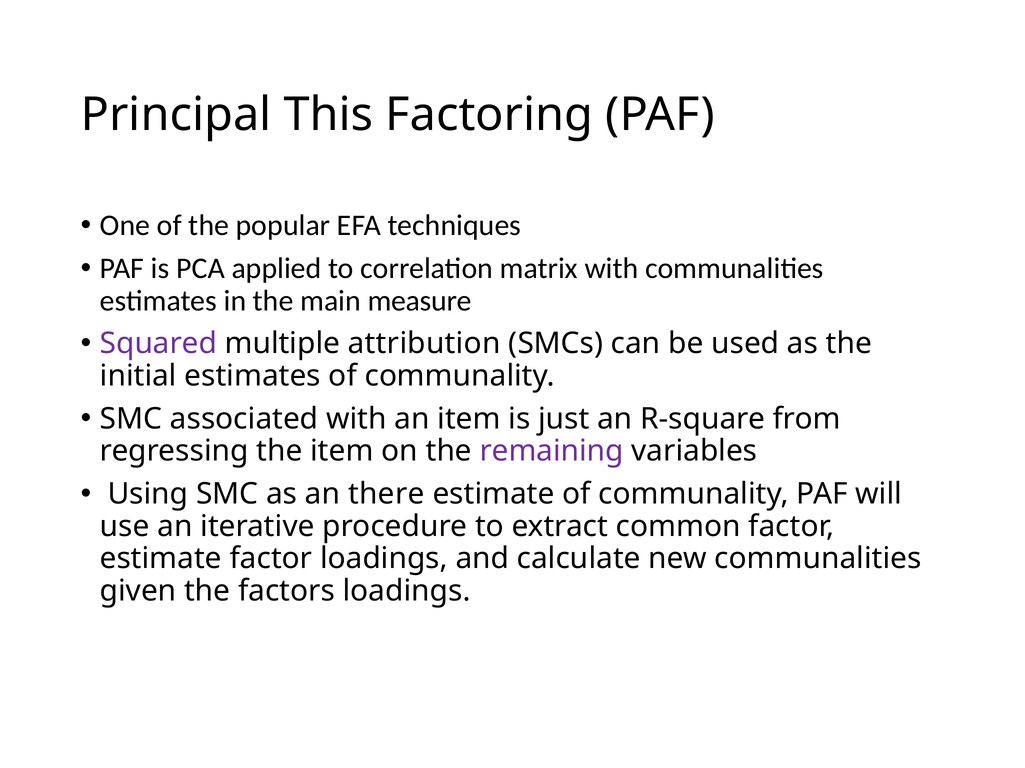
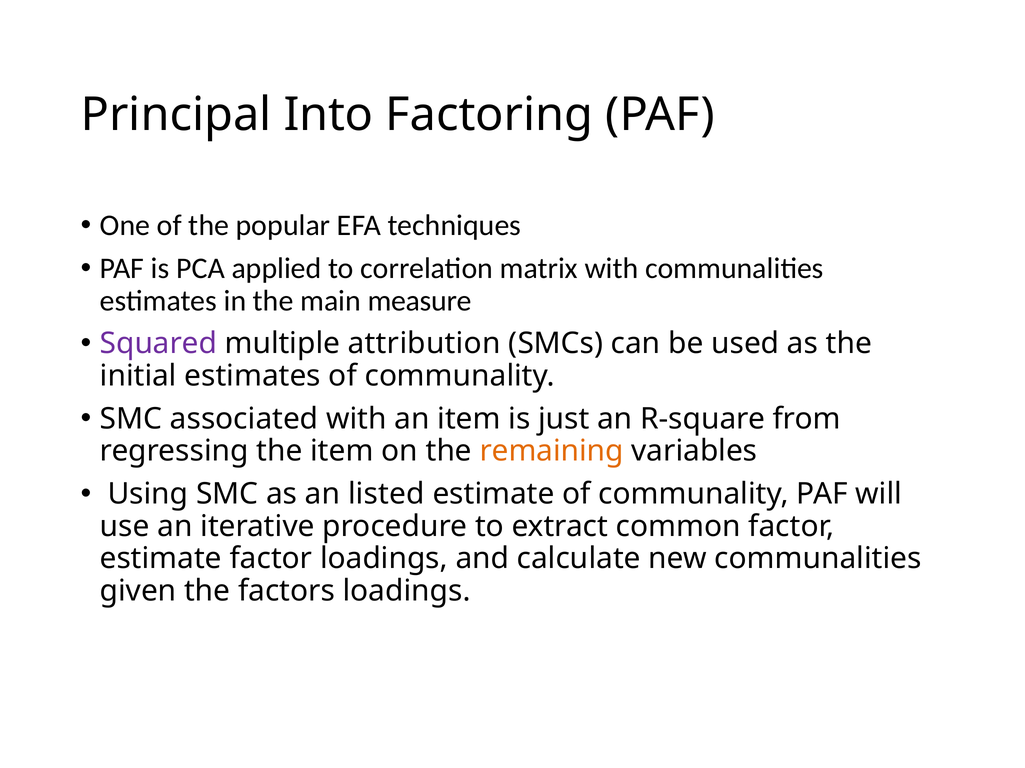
This: This -> Into (329, 115)
remaining colour: purple -> orange (552, 452)
there: there -> listed (386, 494)
